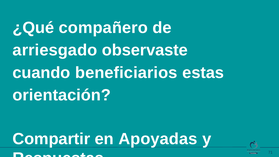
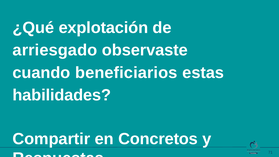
compañero: compañero -> explotación (103, 28)
orientación: orientación -> habilidades (62, 95)
Apoyadas: Apoyadas -> Concretos (158, 139)
